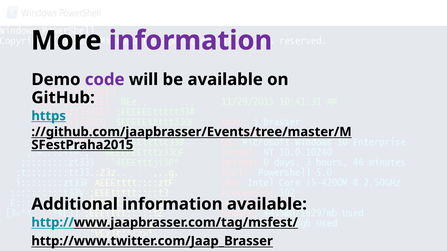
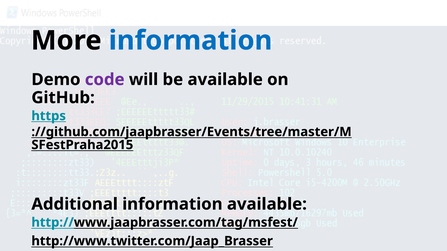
information colour: purple -> blue (191, 41)
